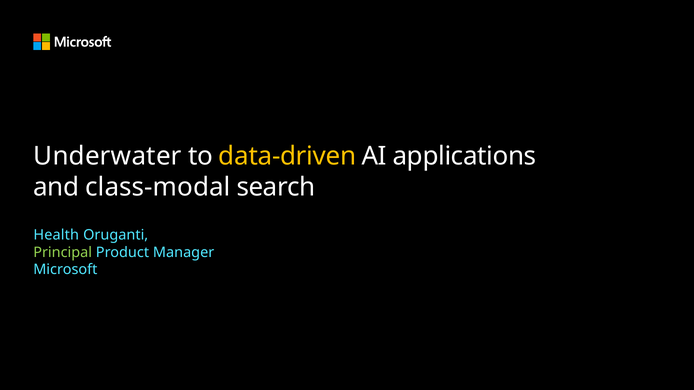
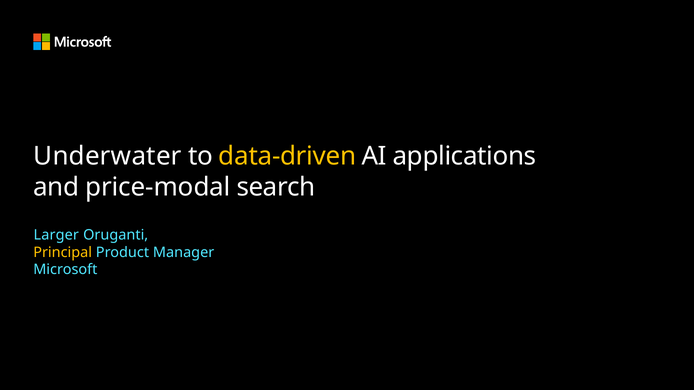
class-modal: class-modal -> price-modal (158, 187)
Health: Health -> Larger (56, 235)
Principal colour: light green -> yellow (63, 253)
